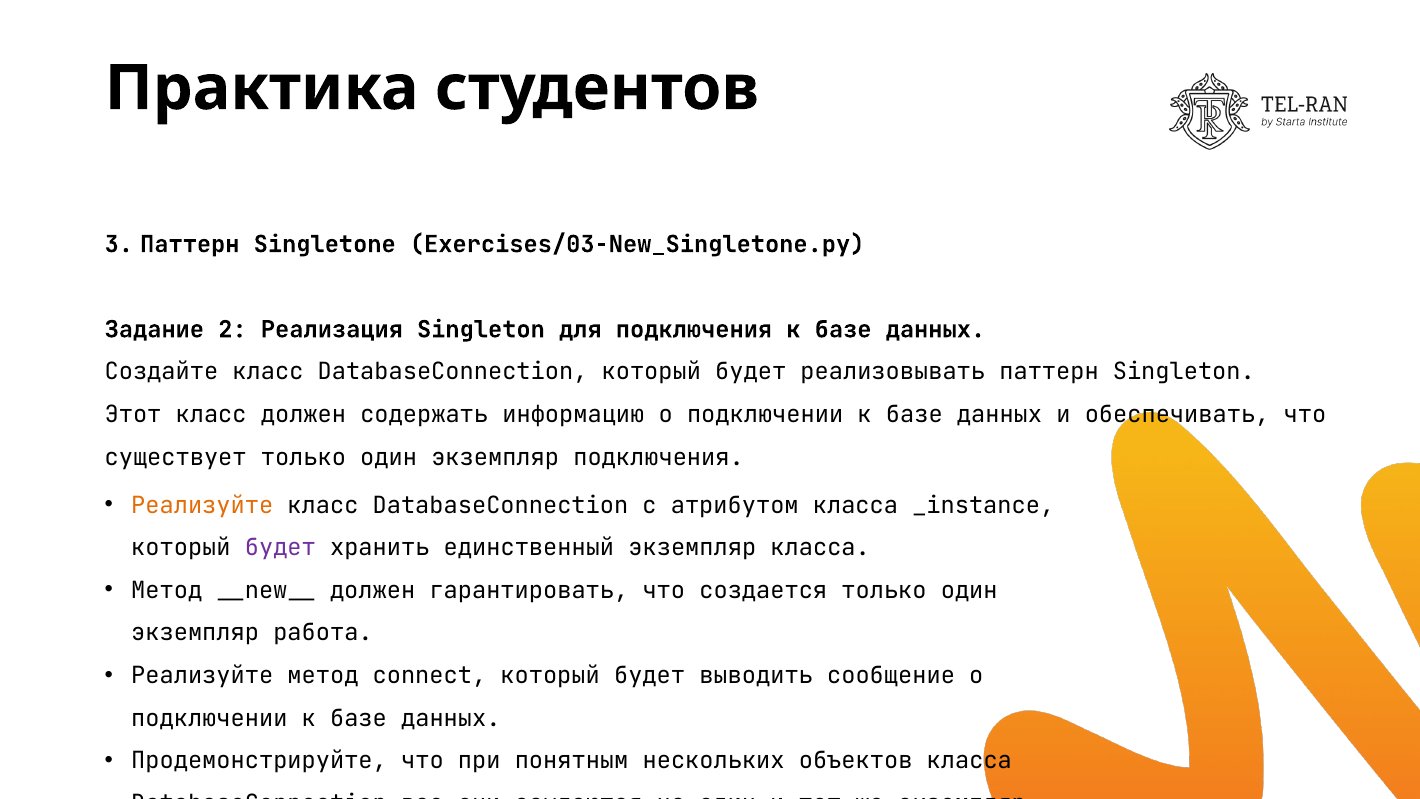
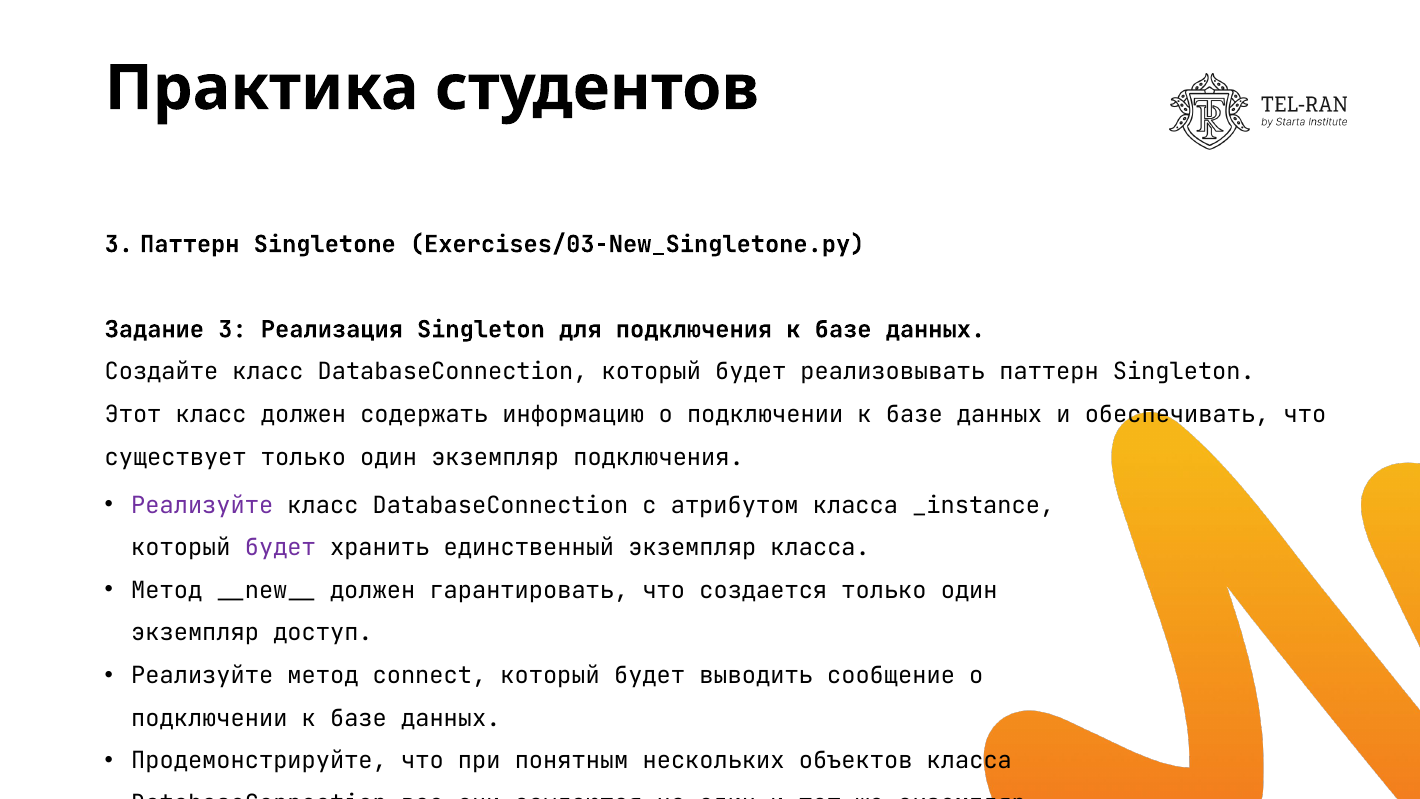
Задание 2: 2 -> 3 (232, 329)
Реализуйте colour: orange -> purple (202, 505)
работа: работа -> доступ (323, 633)
